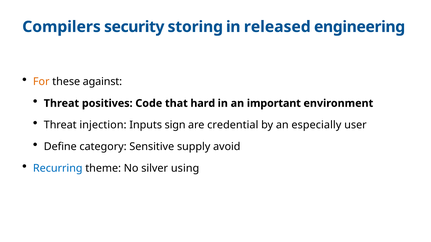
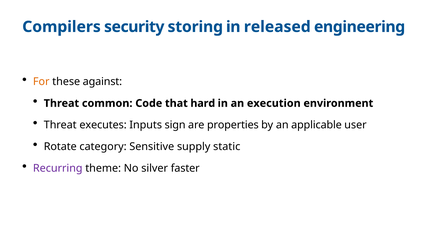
positives: positives -> common (107, 103)
important: important -> execution (274, 103)
injection: injection -> executes (103, 125)
credential: credential -> properties (233, 125)
especially: especially -> applicable (317, 125)
Define: Define -> Rotate (60, 147)
avoid: avoid -> static (227, 147)
Recurring colour: blue -> purple (58, 169)
using: using -> faster (185, 169)
